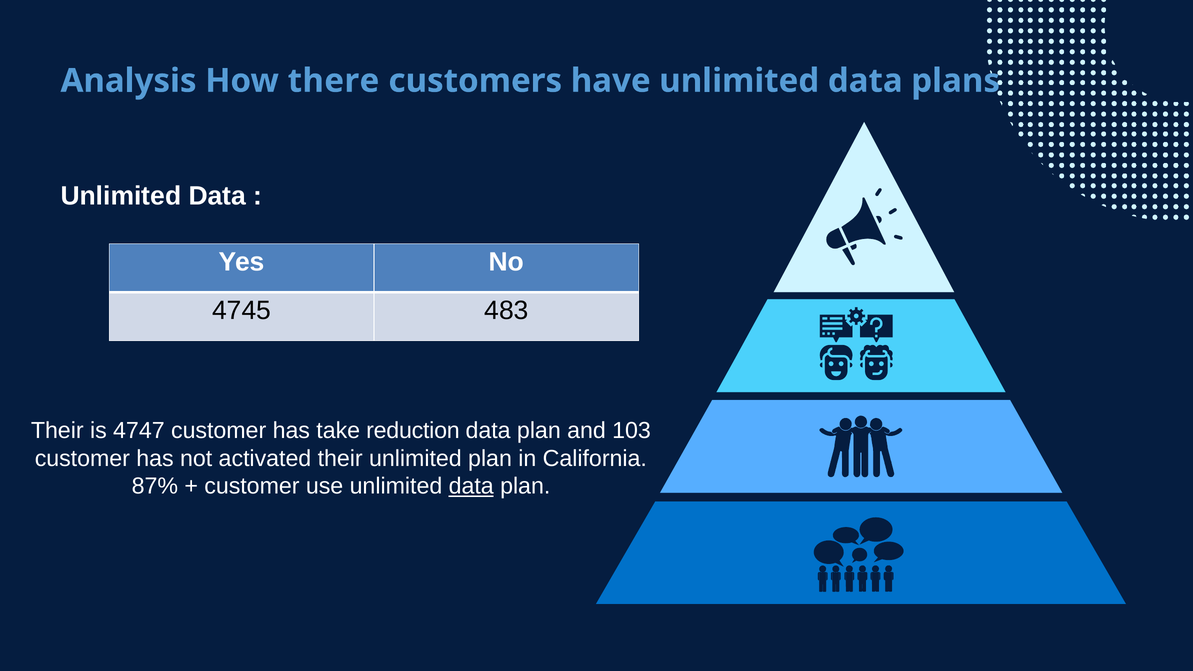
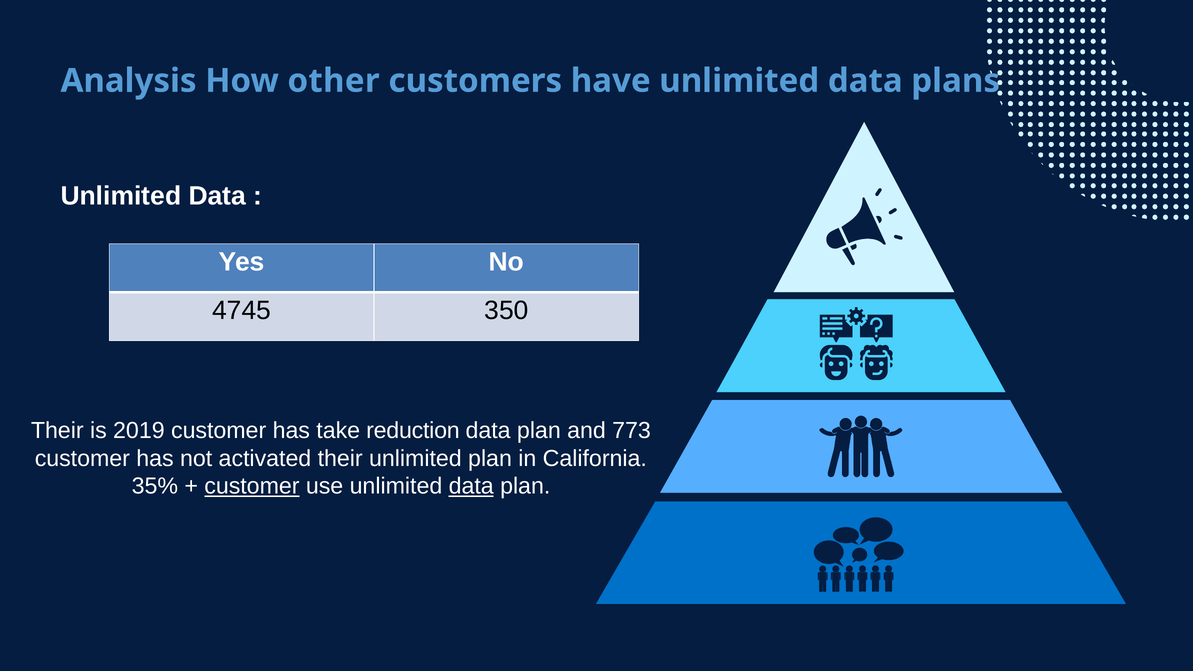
there: there -> other (334, 81)
483: 483 -> 350 (506, 311)
4747: 4747 -> 2019 (139, 431)
103: 103 -> 773 (632, 431)
87%: 87% -> 35% (155, 486)
customer underline: none -> present (252, 486)
